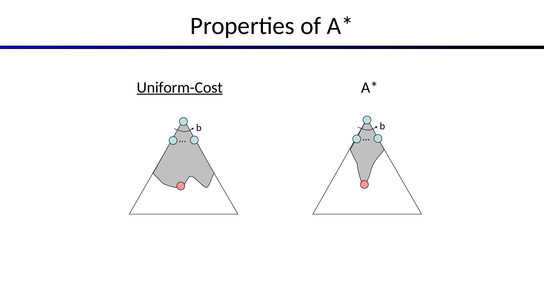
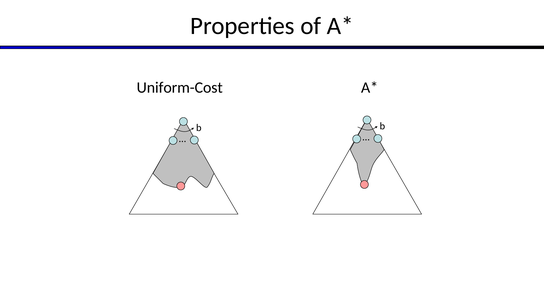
Uniform-Cost underline: present -> none (180, 87)
